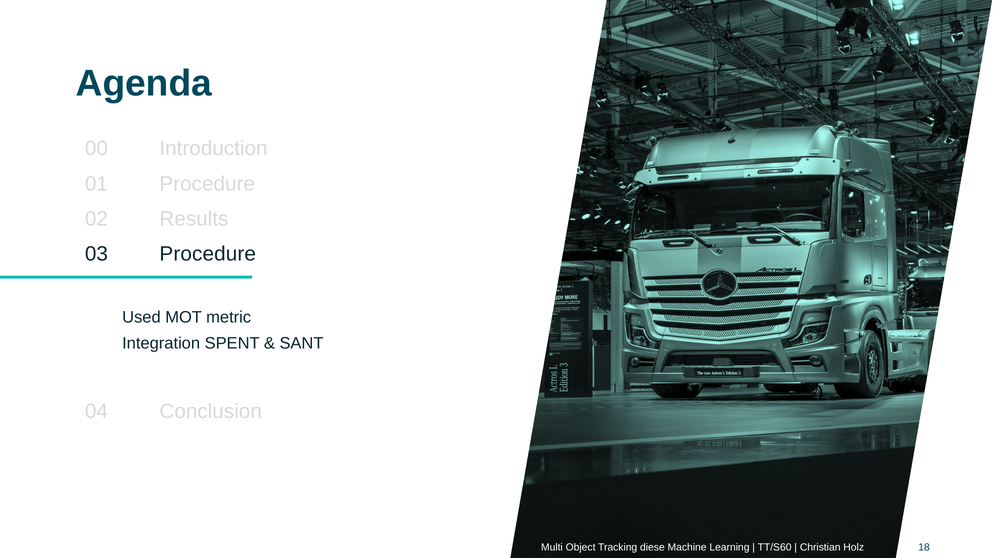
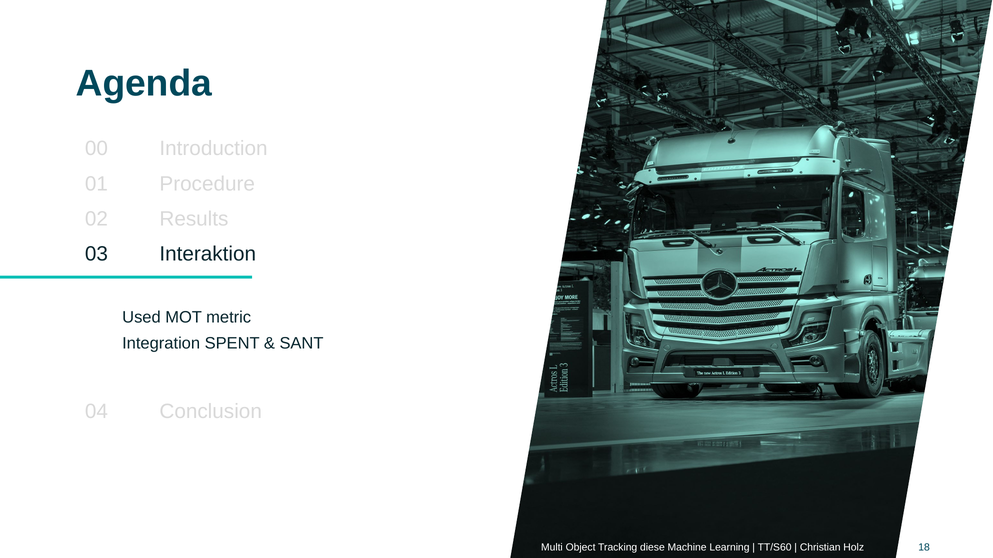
03 Procedure: Procedure -> Interaktion (208, 254)
